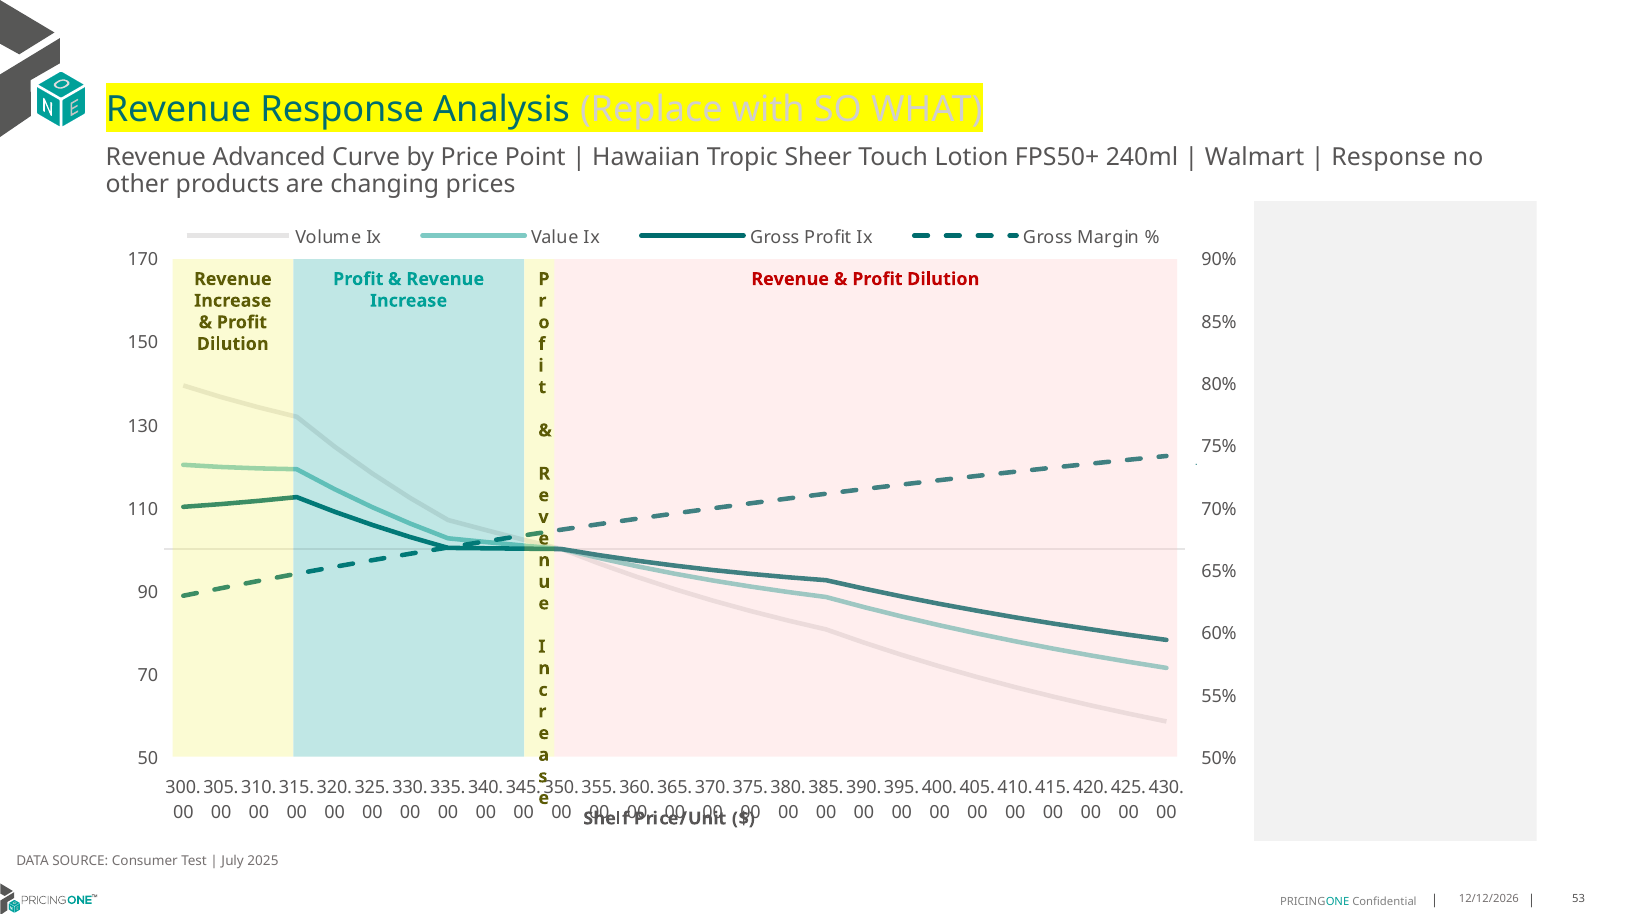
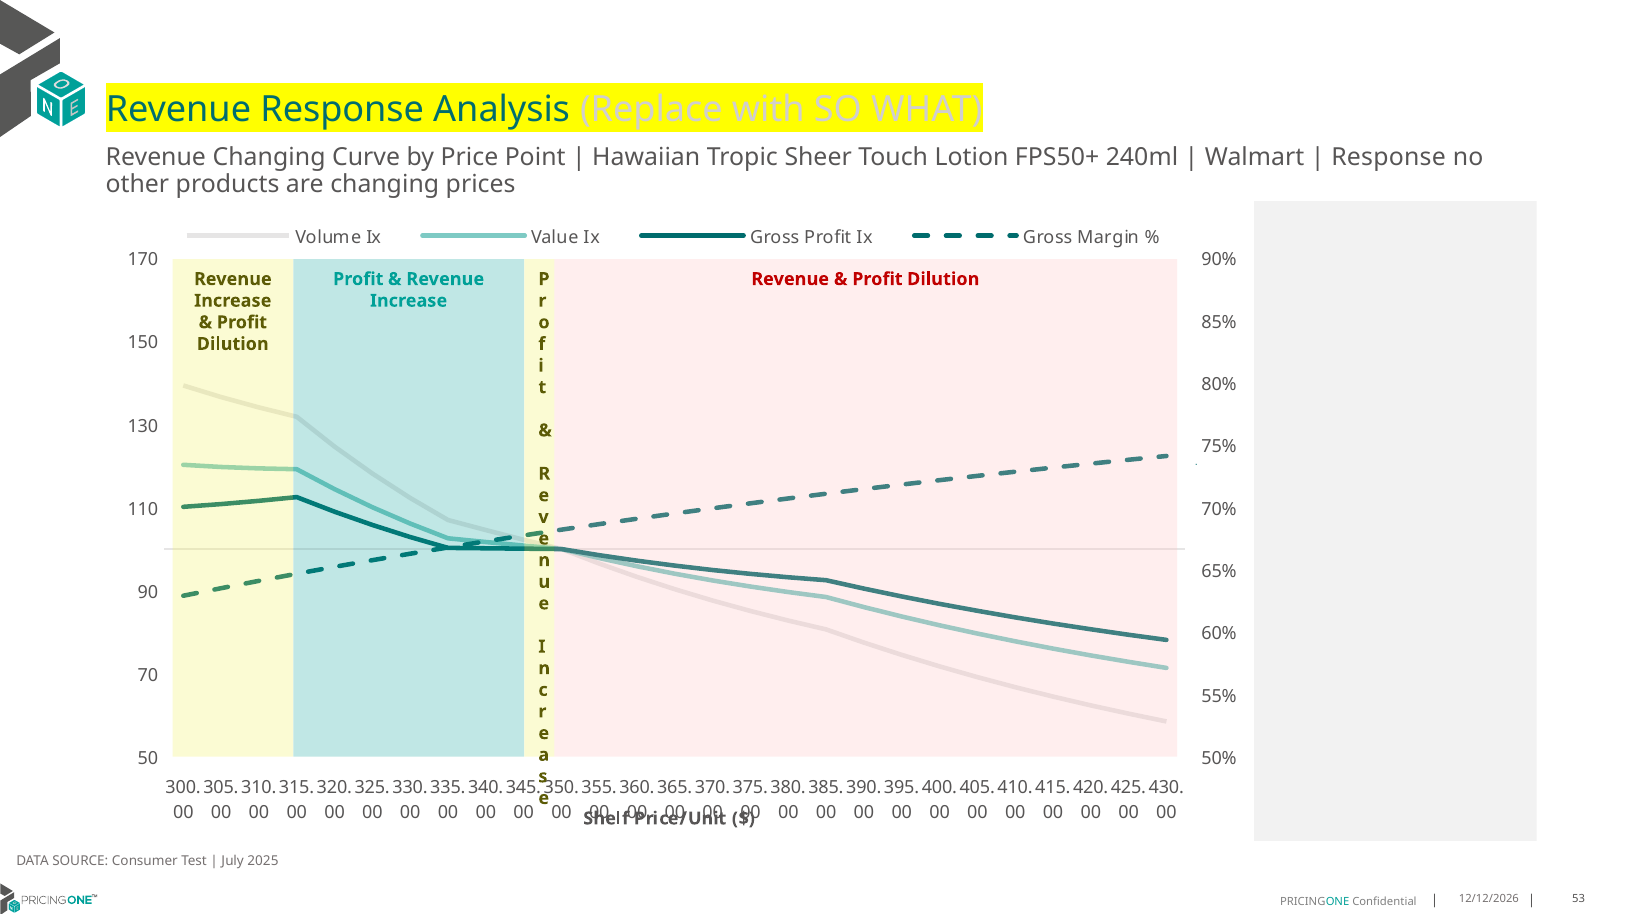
Revenue Advanced: Advanced -> Changing (269, 157)
